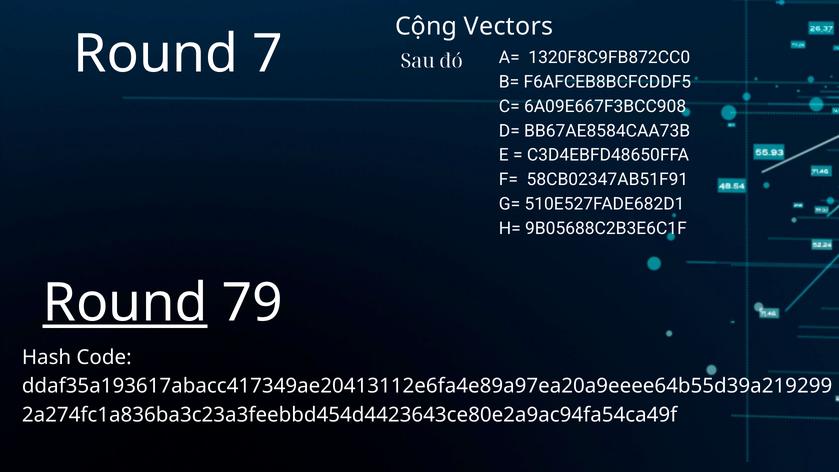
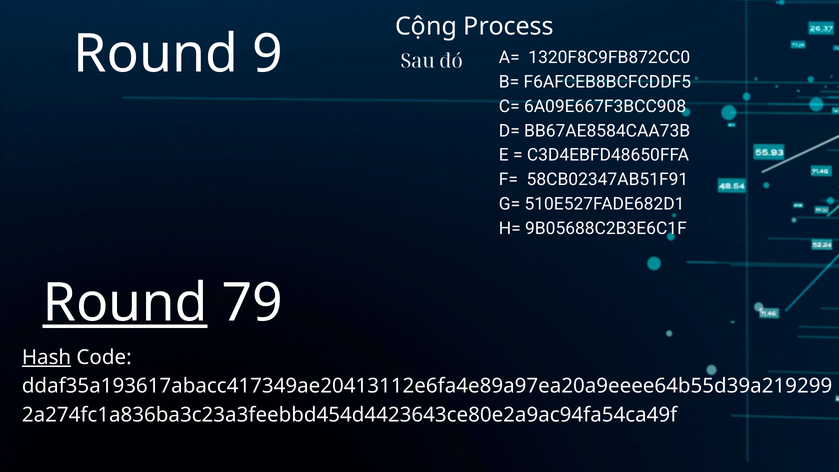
Vectors: Vectors -> Process (509, 26)
7: 7 -> 9 (268, 54)
Hash underline: none -> present (47, 357)
